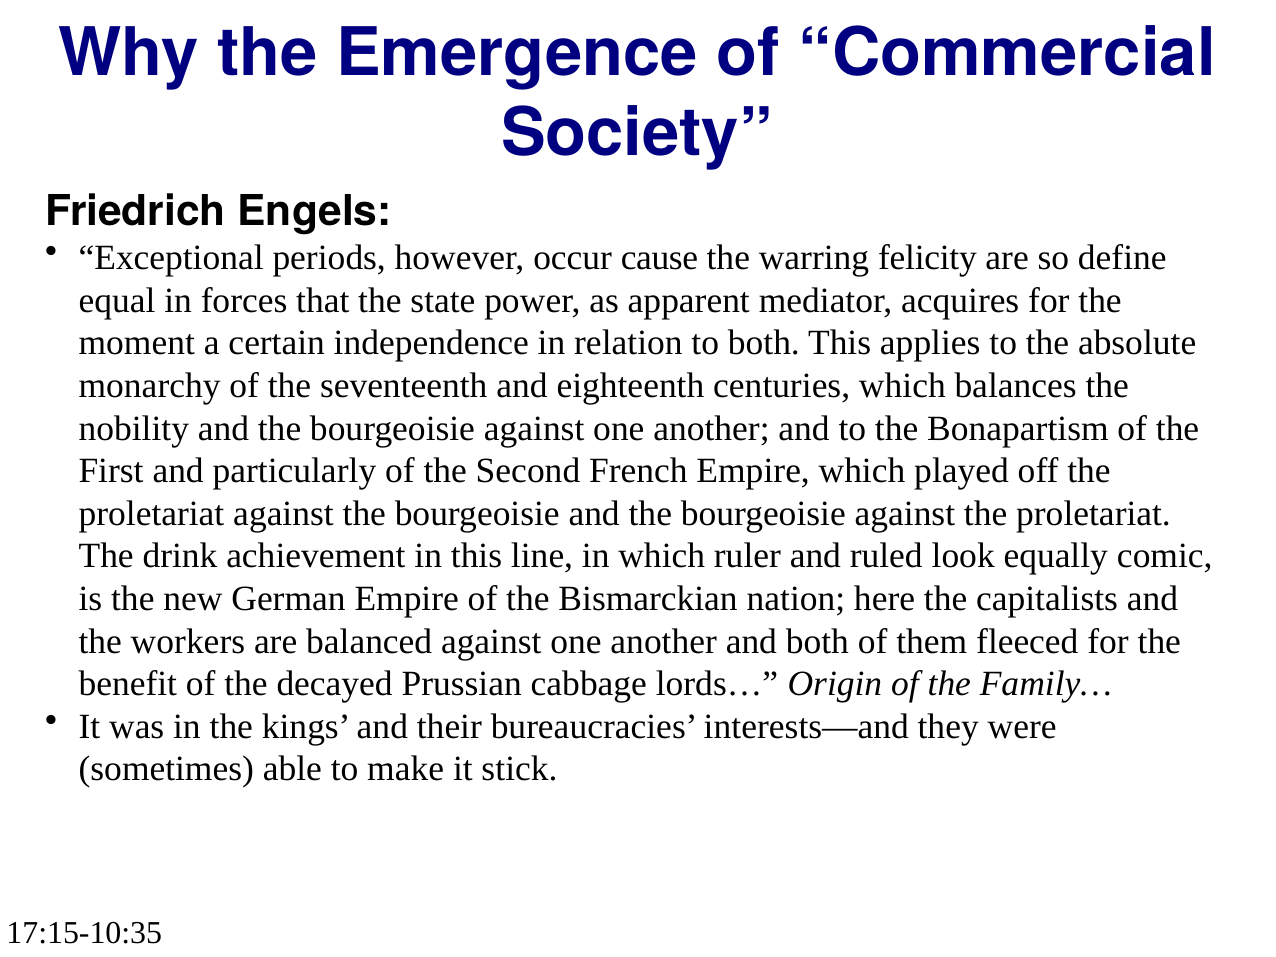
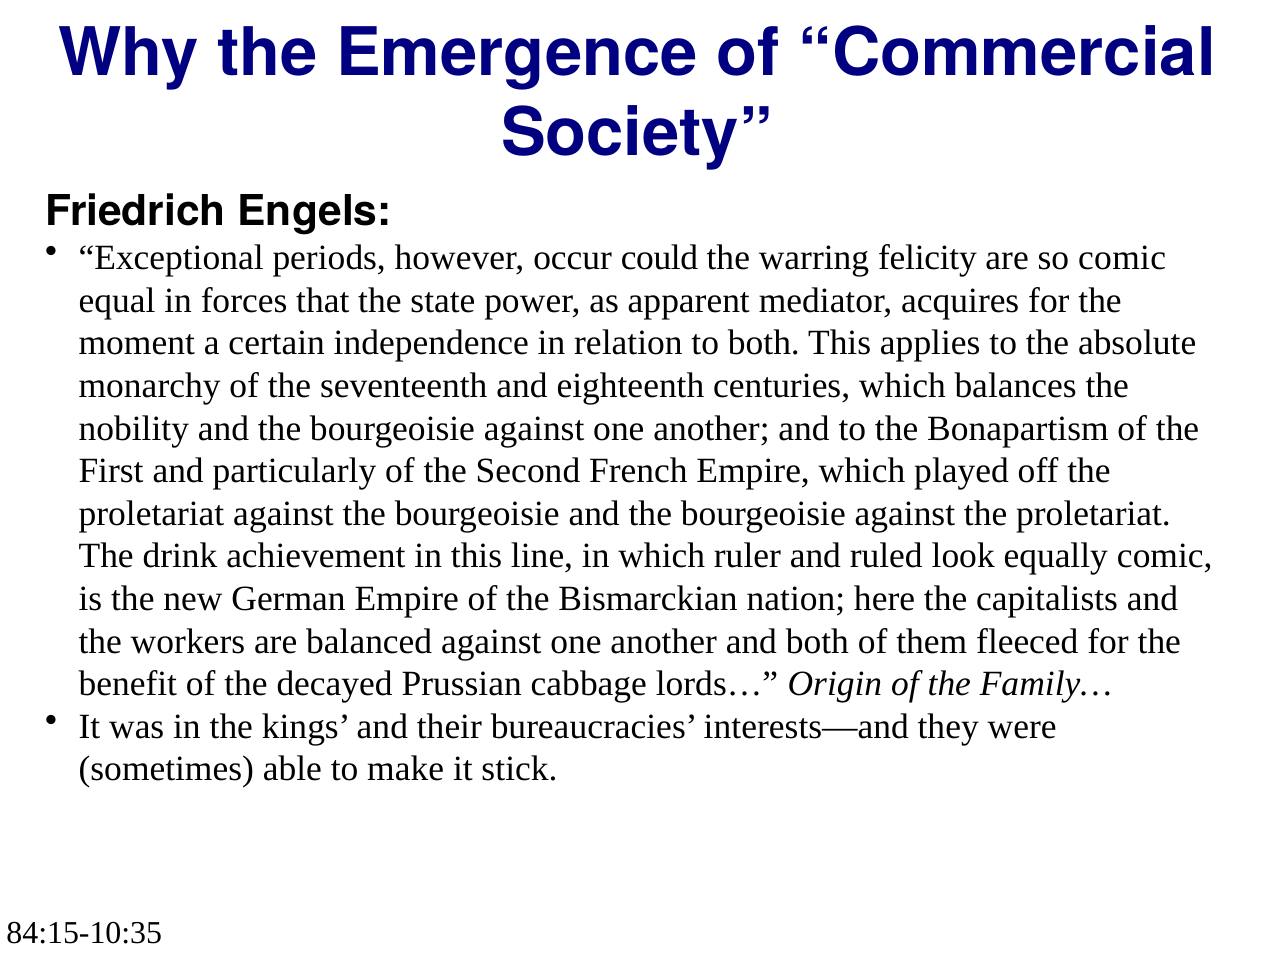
cause: cause -> could (659, 258)
so define: define -> comic (1122, 258)
17:15-10:35: 17:15-10:35 -> 84:15-10:35 (84, 933)
